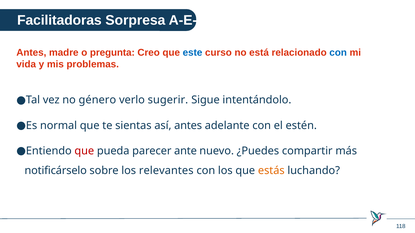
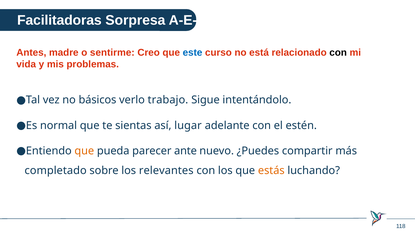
pregunta: pregunta -> sentirme (112, 53)
con colour: blue -> black (338, 53)
género: género -> básicos (97, 100)
sugerir: sugerir -> trabajo (168, 100)
así antes: antes -> lugar (188, 126)
que colour: red -> orange (84, 151)
notificárselo: notificárselo -> completado (56, 171)
